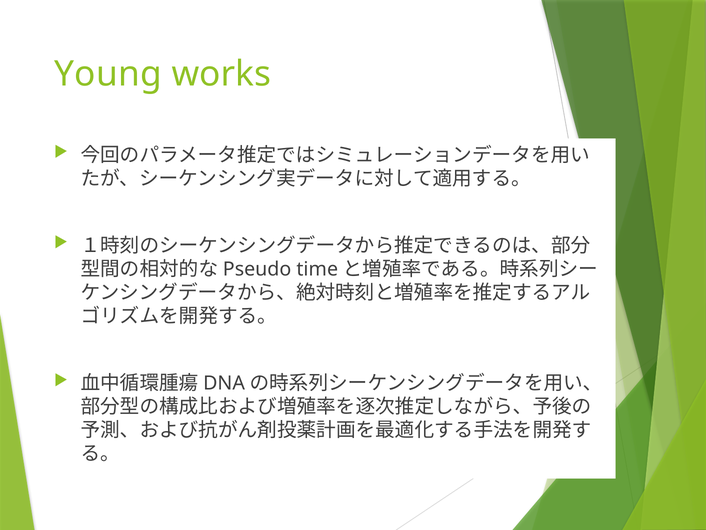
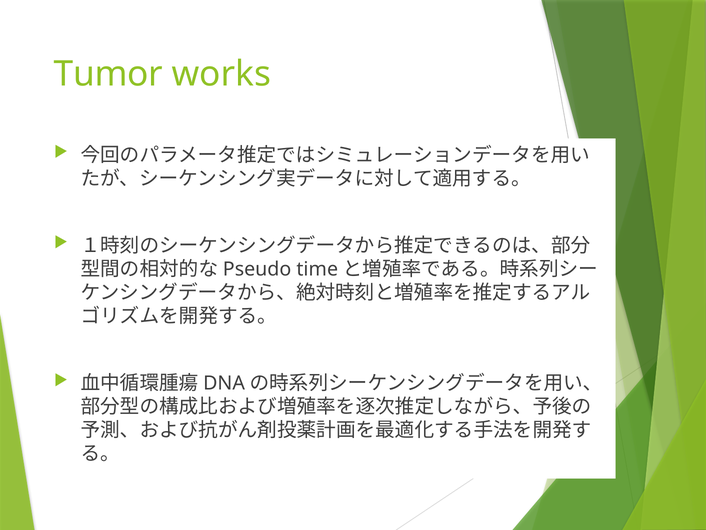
Young: Young -> Tumor (108, 74)
